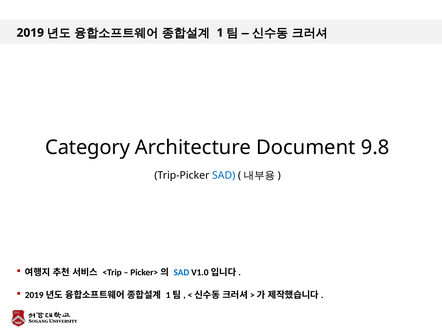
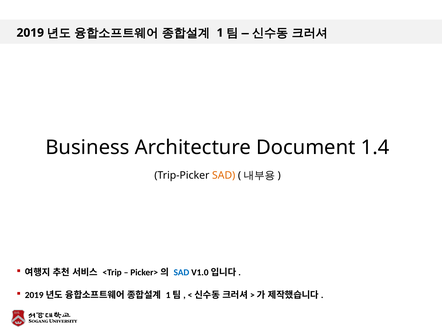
Category: Category -> Business (88, 148)
9.8: 9.8 -> 1.4 (375, 148)
SAD colour: blue -> orange (224, 176)
